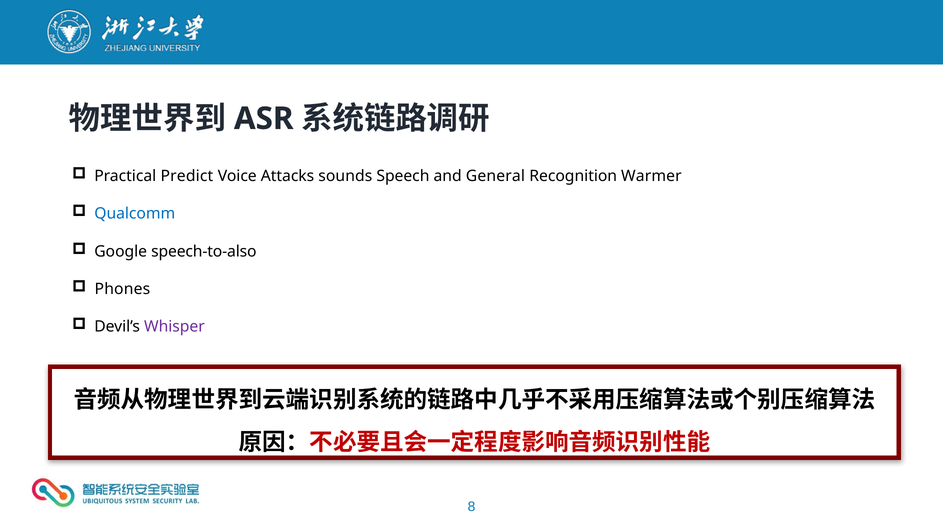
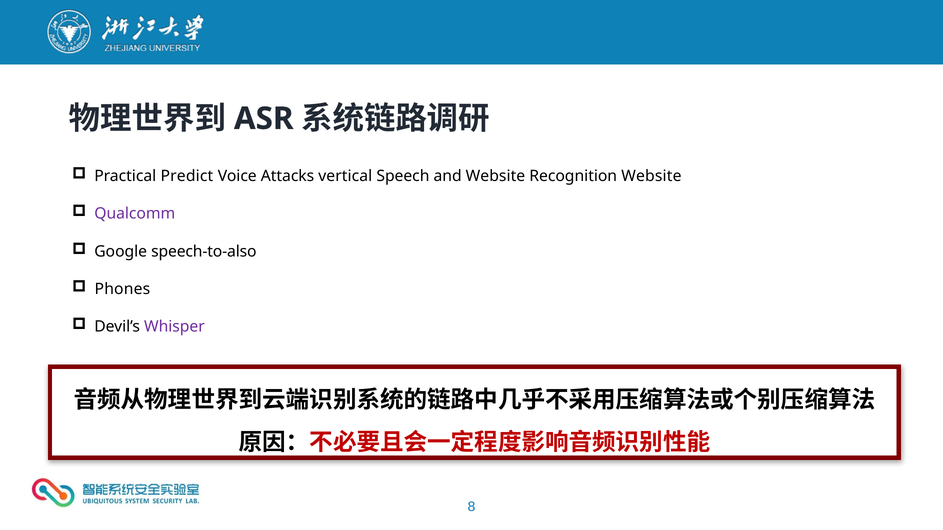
sounds: sounds -> vertical (345, 176)
and General: General -> Website (495, 176)
Recognition Warmer: Warmer -> Website (651, 176)
Qualcomm colour: blue -> purple (135, 214)
